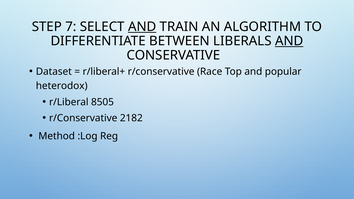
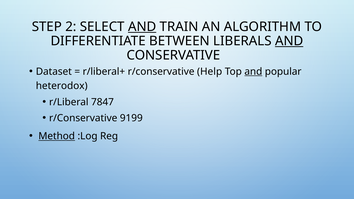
7: 7 -> 2 (71, 27)
Race: Race -> Help (210, 72)
and underline: none -> present (253, 72)
8505: 8505 -> 7847 (102, 102)
2182: 2182 -> 9199 (131, 118)
Method underline: none -> present (57, 136)
